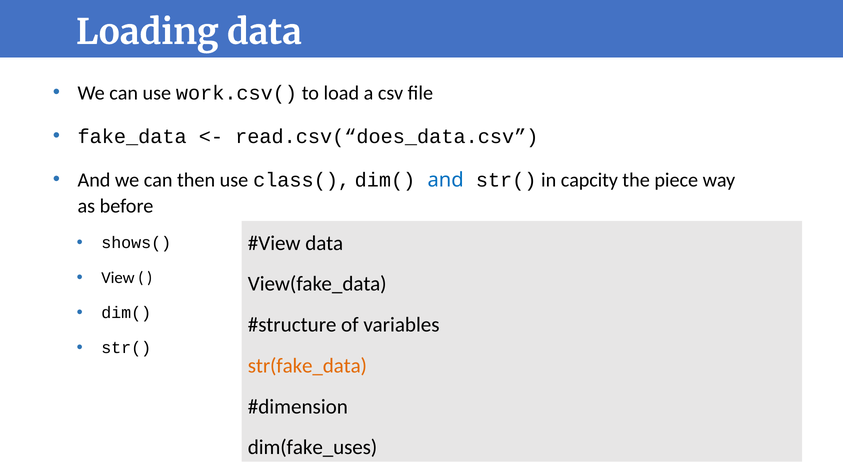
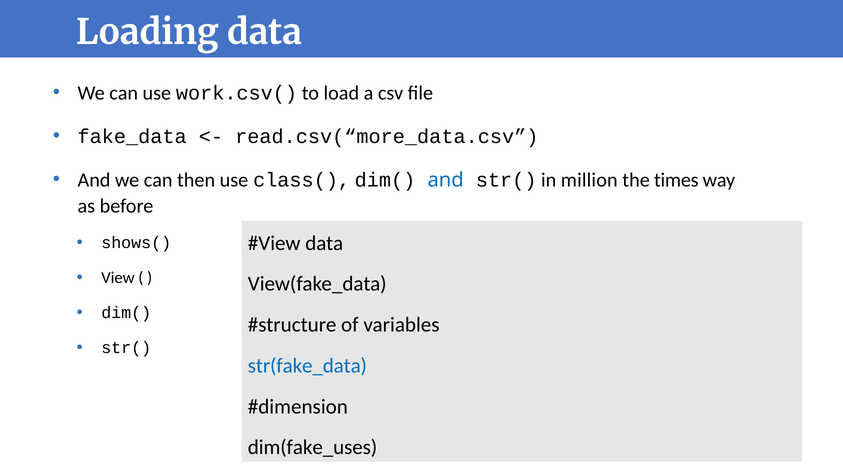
read.csv(“does_data.csv: read.csv(“does_data.csv -> read.csv(“more_data.csv (387, 137)
capcity: capcity -> million (589, 180)
piece: piece -> times (676, 180)
str(fake_data colour: orange -> blue (307, 366)
